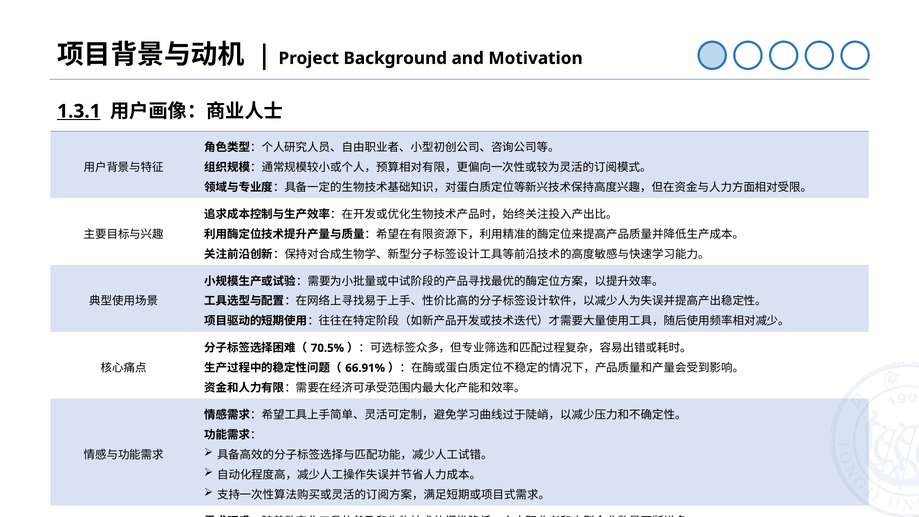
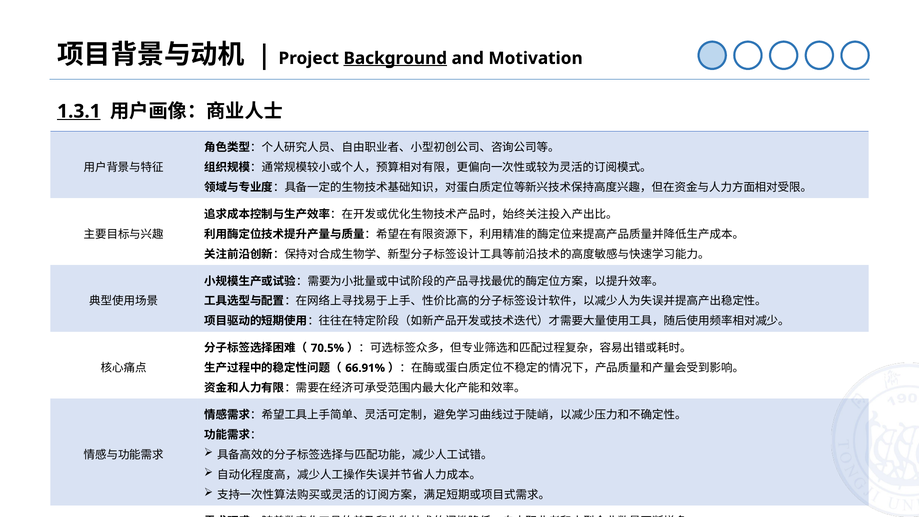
Background underline: none -> present (395, 58)
